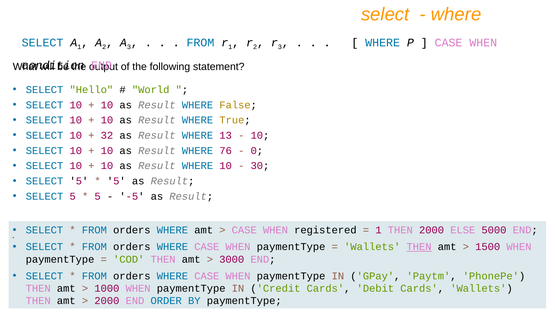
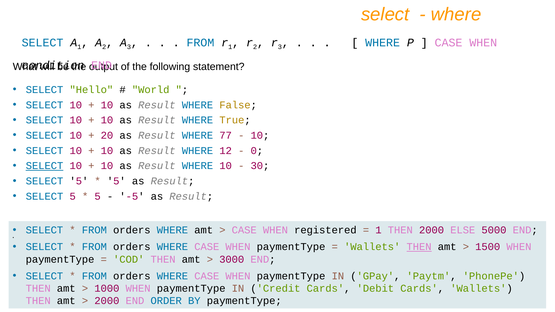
32: 32 -> 20 (107, 135)
13: 13 -> 77 (226, 135)
76: 76 -> 12 (226, 151)
SELECT underline: none -> present (45, 166)
